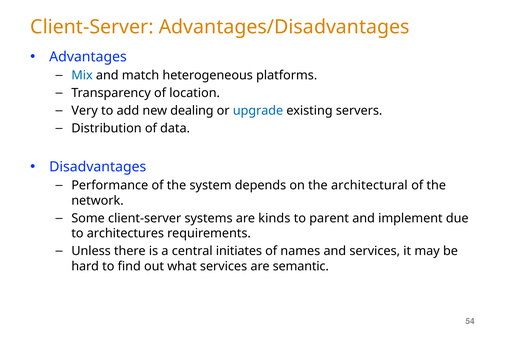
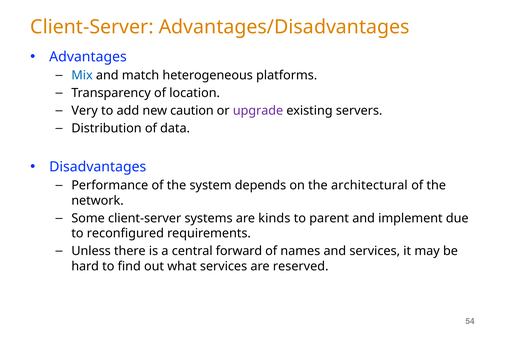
dealing: dealing -> caution (192, 111)
upgrade colour: blue -> purple (258, 111)
architectures: architectures -> reconfigured (125, 233)
initiates: initiates -> forward (239, 251)
semantic: semantic -> reserved (301, 266)
